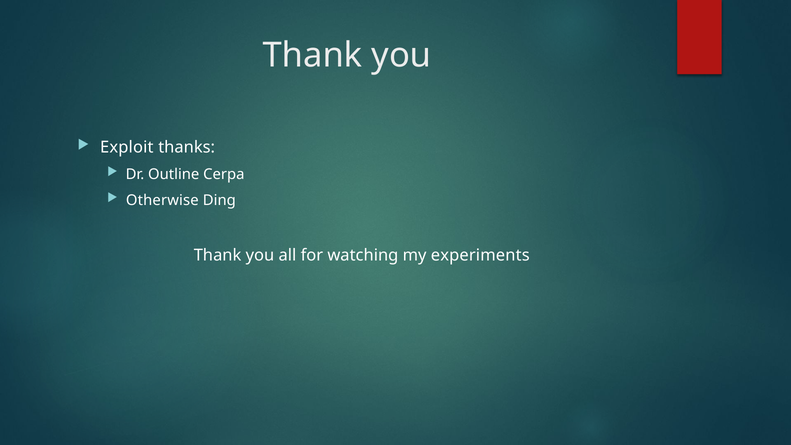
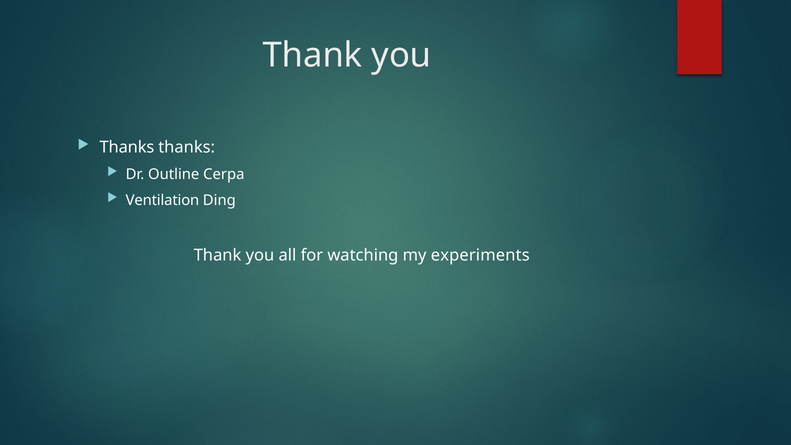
Exploit: Exploit -> Thanks (127, 147)
Otherwise: Otherwise -> Ventilation (162, 200)
